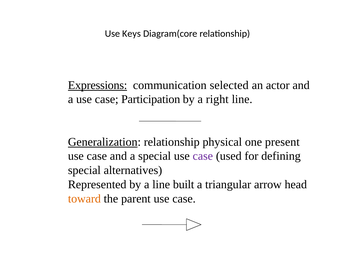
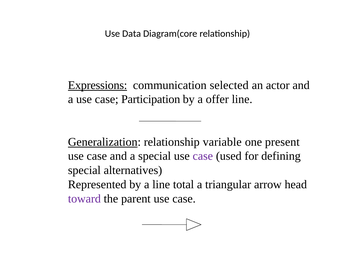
Keys: Keys -> Data (132, 34)
right: right -> offer (217, 99)
physical: physical -> variable (222, 142)
built: built -> total (184, 185)
toward colour: orange -> purple (84, 199)
